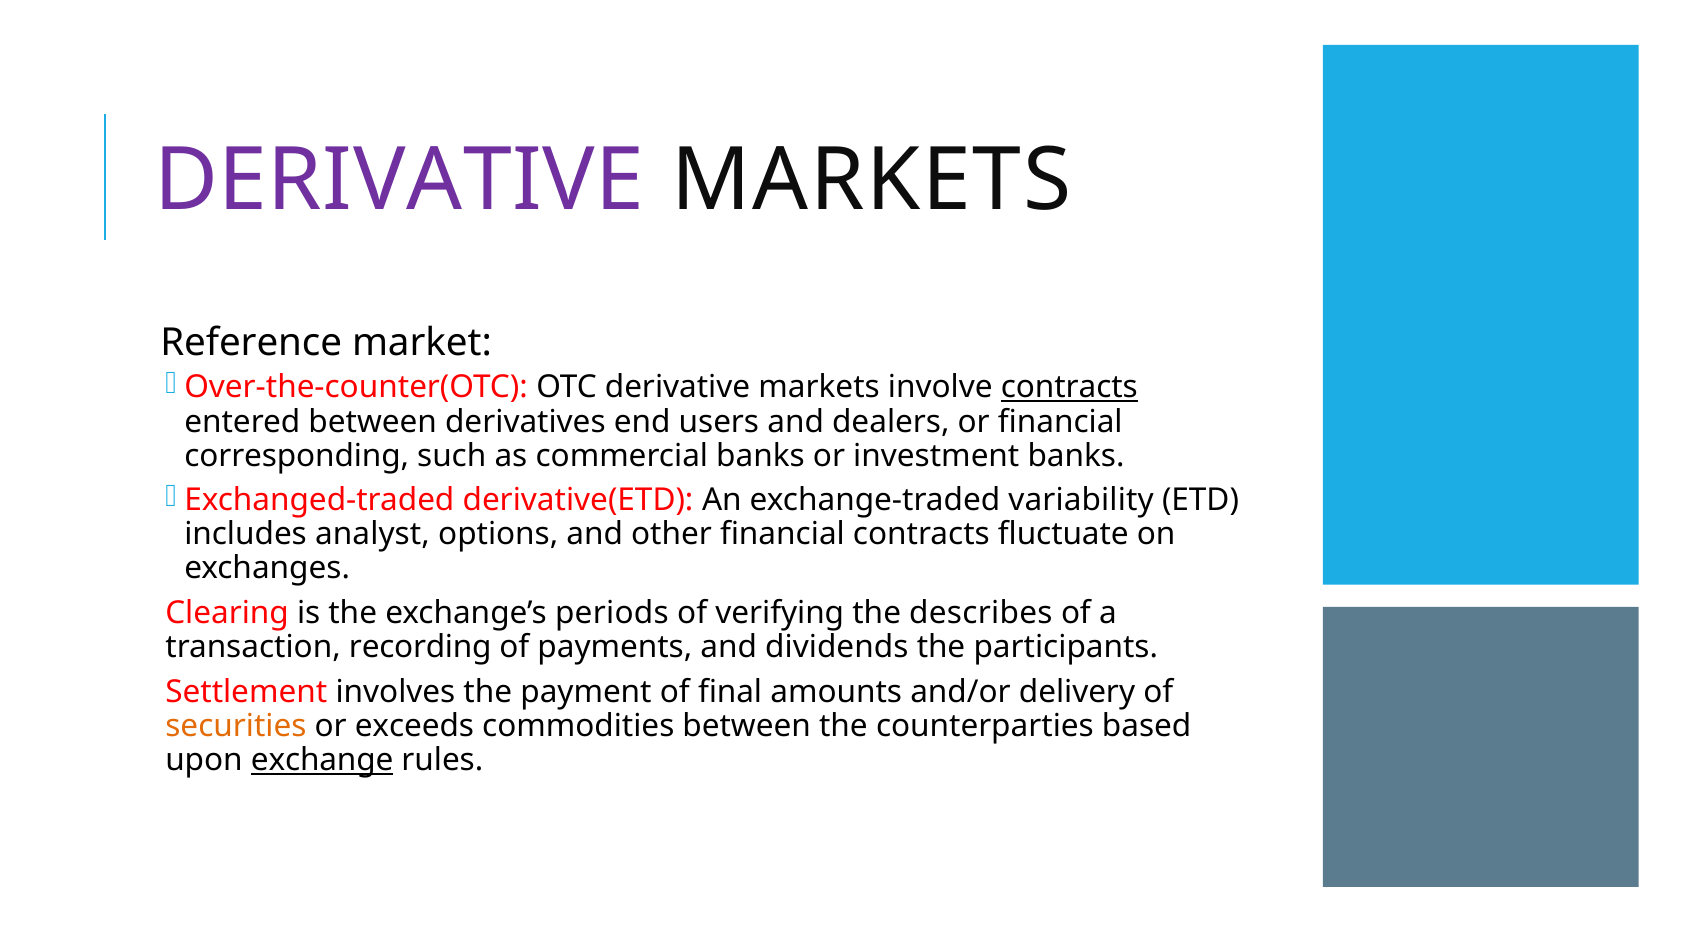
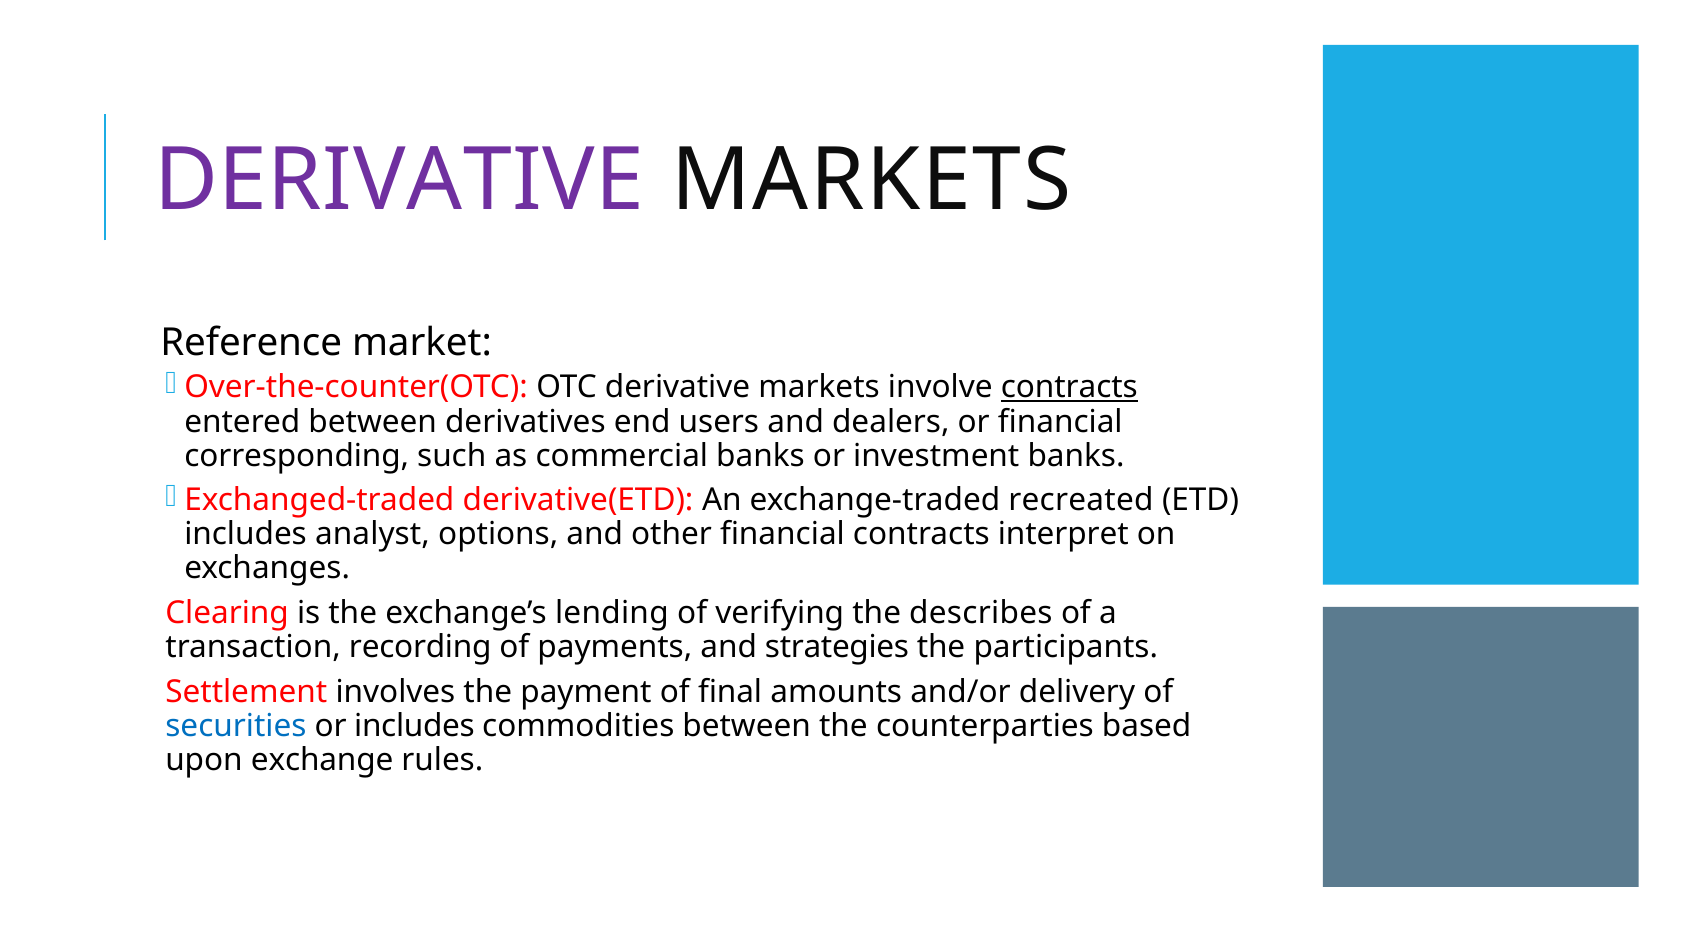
variability: variability -> recreated (1081, 500)
fluctuate: fluctuate -> interpret (1063, 534)
periods: periods -> lending (612, 613)
dividends: dividends -> strategies (837, 647)
securities colour: orange -> blue (236, 726)
or exceeds: exceeds -> includes (414, 726)
exchange underline: present -> none (322, 760)
